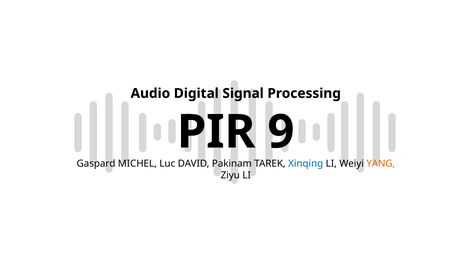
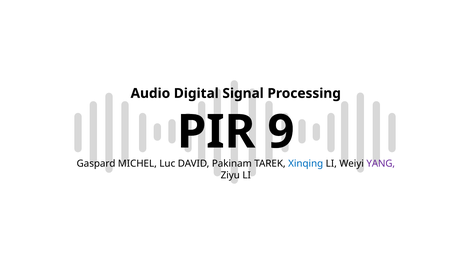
YANG colour: orange -> purple (381, 164)
